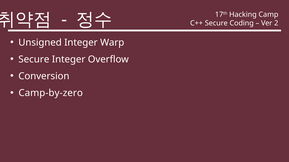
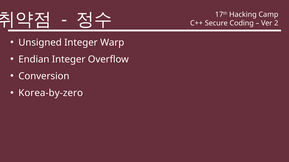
Secure: Secure -> Endian (34, 59)
Camp-by-zero: Camp-by-zero -> Korea-by-zero (51, 93)
